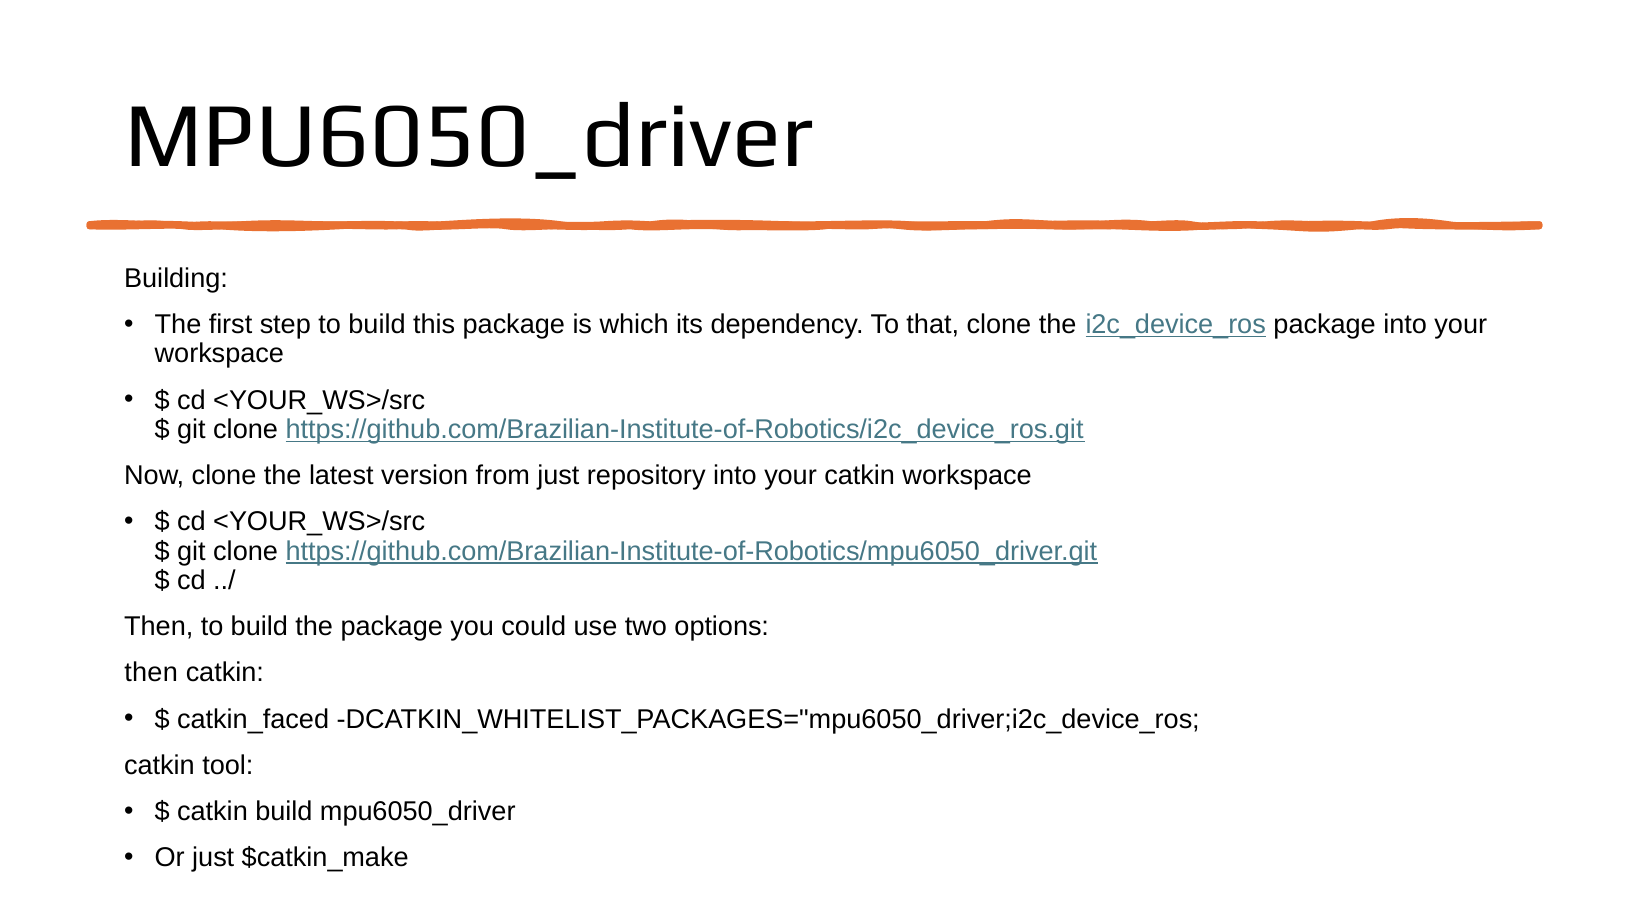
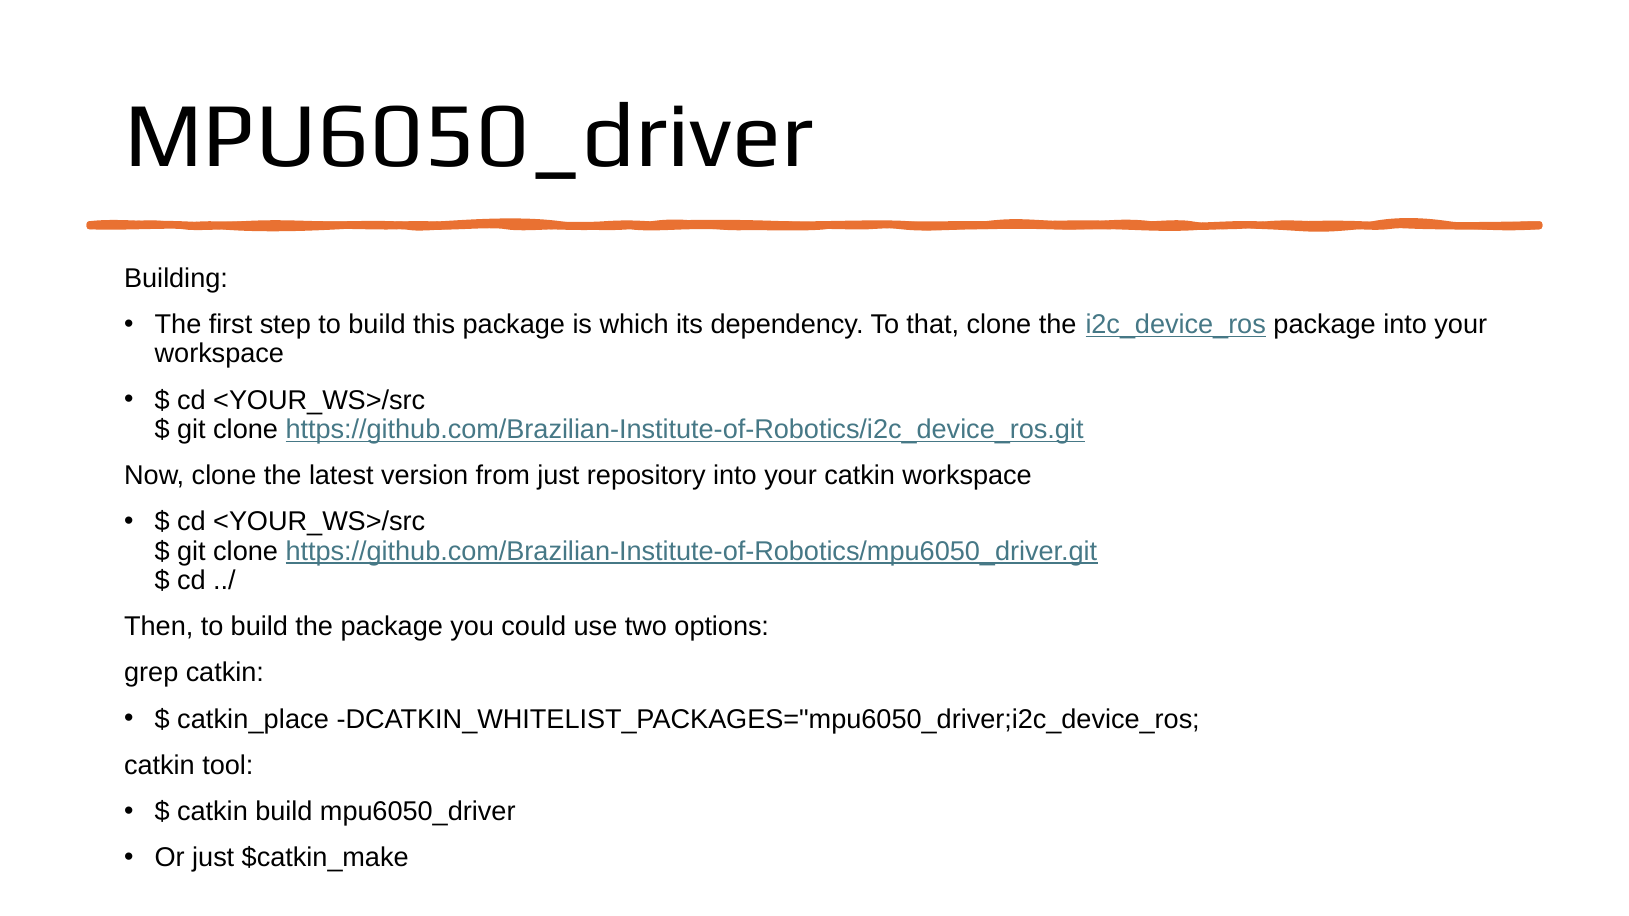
then: then -> grep (151, 673)
catkin_faced: catkin_faced -> catkin_place (253, 719)
